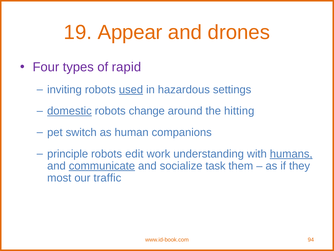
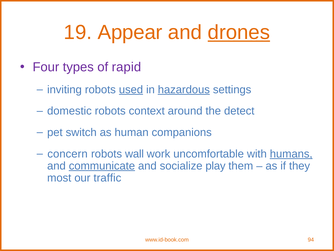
drones underline: none -> present (239, 32)
hazardous underline: none -> present (184, 89)
domestic underline: present -> none (69, 111)
change: change -> context (147, 111)
hitting: hitting -> detect (239, 111)
principle: principle -> concern (68, 154)
edit: edit -> wall (134, 154)
understanding: understanding -> uncomfortable (209, 154)
task: task -> play (215, 166)
